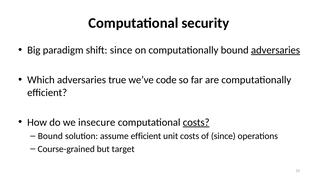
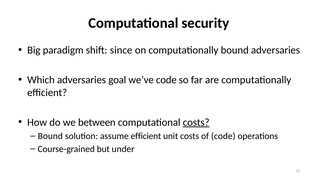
adversaries underline: present -> none (276, 50)
true: true -> goal (117, 80)
insecure: insecure -> between (97, 122)
of since: since -> code (223, 136)
target: target -> under (123, 149)
